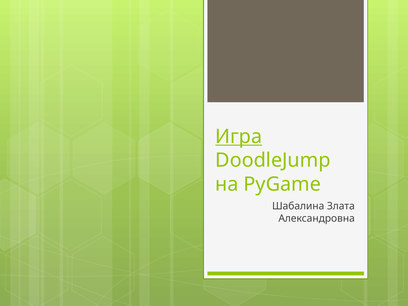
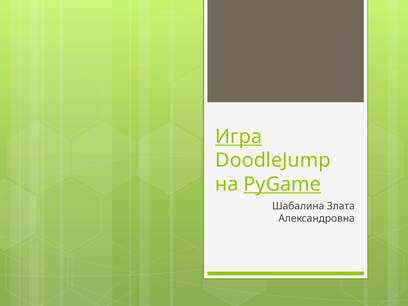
PyGame underline: none -> present (282, 184)
